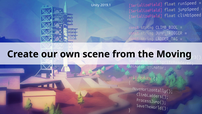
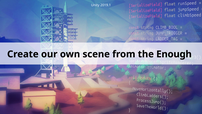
Moving: Moving -> Enough (174, 54)
